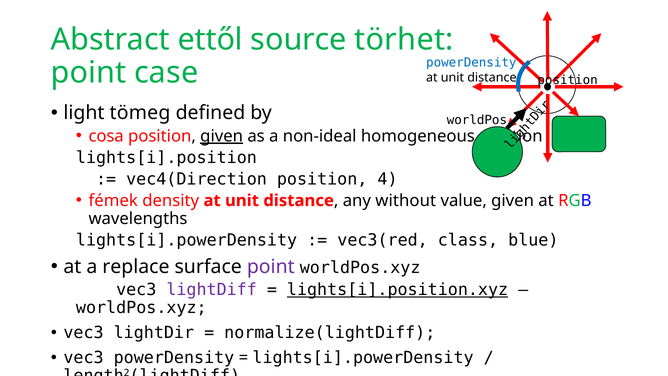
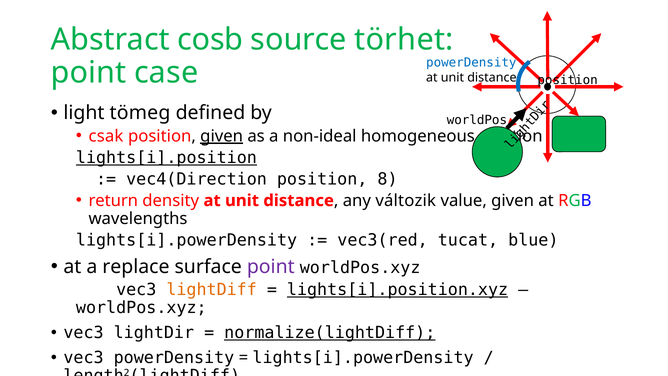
ettől: ettől -> cosb (210, 40)
cosa: cosa -> csak (106, 136)
lights[i].position underline: none -> present (166, 157)
4: 4 -> 8 (388, 179)
fémek: fémek -> return (113, 200)
without: without -> változik (406, 200)
class: class -> tucat (468, 240)
lightDiff colour: purple -> orange (212, 290)
normalize(lightDiff underline: none -> present (330, 333)
